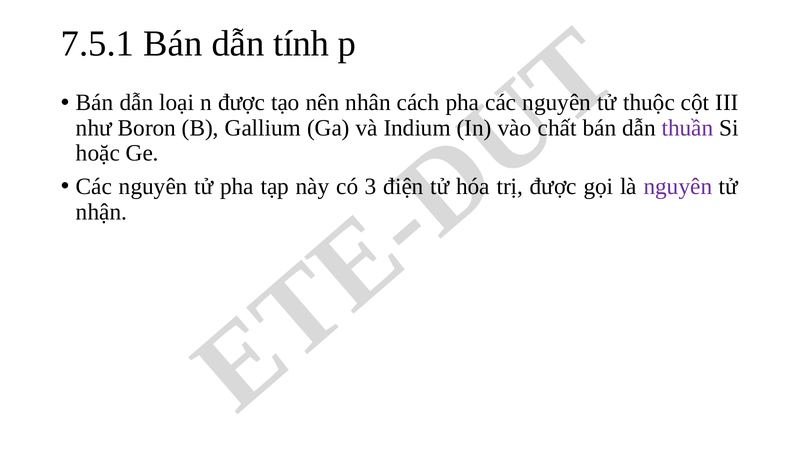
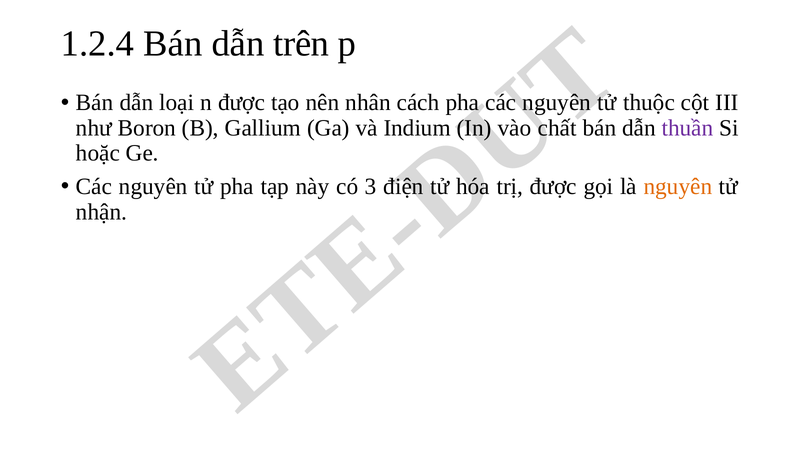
7.5.1: 7.5.1 -> 1.2.4 (98, 44)
tính: tính -> trên (301, 44)
nguyên colour: purple -> orange (678, 187)
